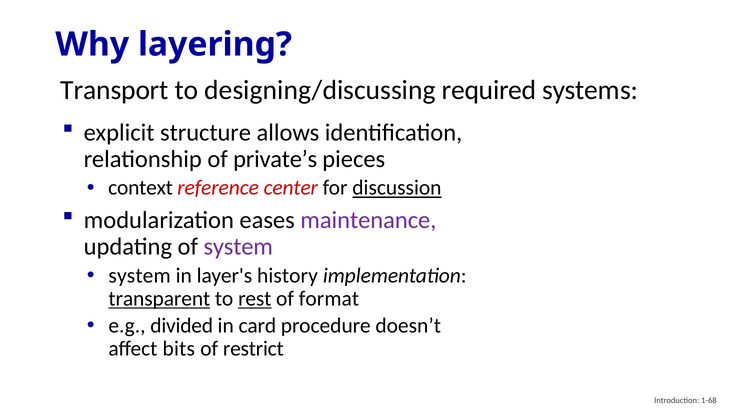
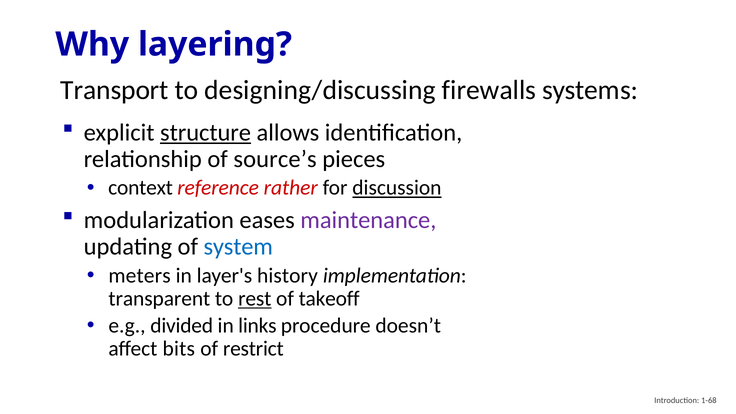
required: required -> firewalls (489, 90)
structure underline: none -> present (206, 133)
private’s: private’s -> source’s (275, 159)
center: center -> rather (291, 188)
system colour: purple -> blue (238, 247)
system: system -> meters (140, 276)
transparent underline: present -> none (159, 299)
format: format -> takeoff (329, 299)
card: card -> links (257, 326)
